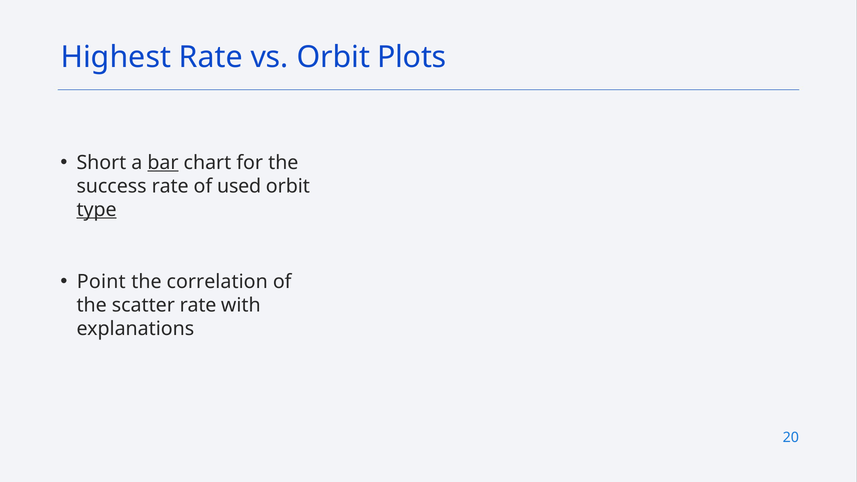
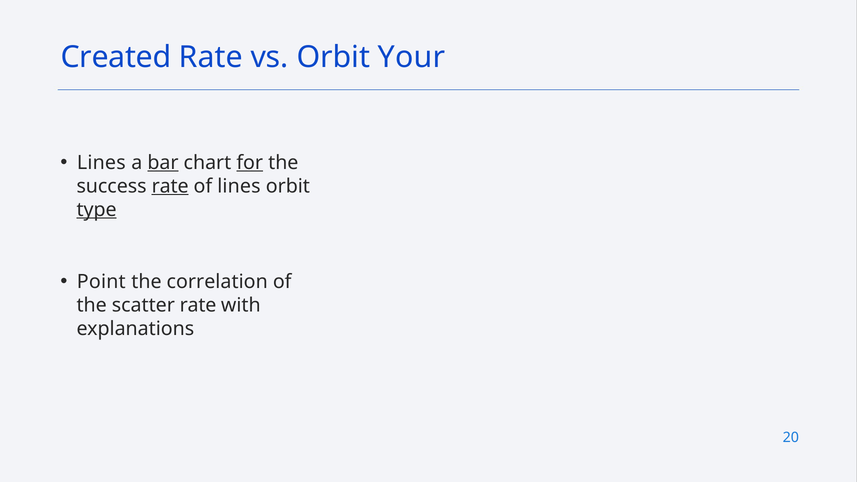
Highest: Highest -> Created (116, 57)
Plots: Plots -> Your (412, 57)
Short: Short -> Lines (101, 163)
for underline: none -> present (250, 163)
rate underline: none -> present (170, 186)
of used: used -> lines (239, 186)
